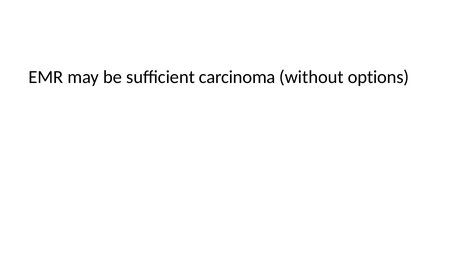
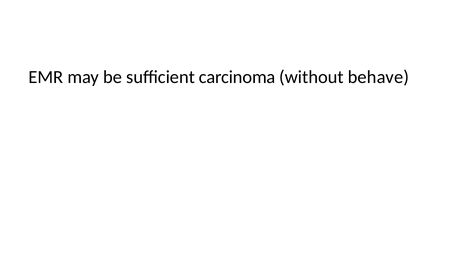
options: options -> behave (378, 77)
